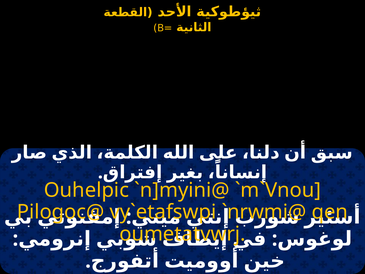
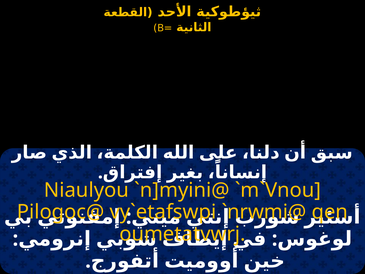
Ouhelpic: Ouhelpic -> Niaulyou (86, 190)
